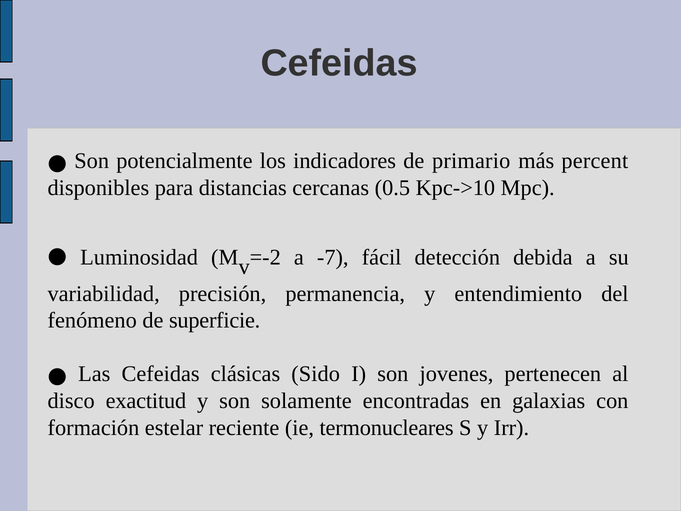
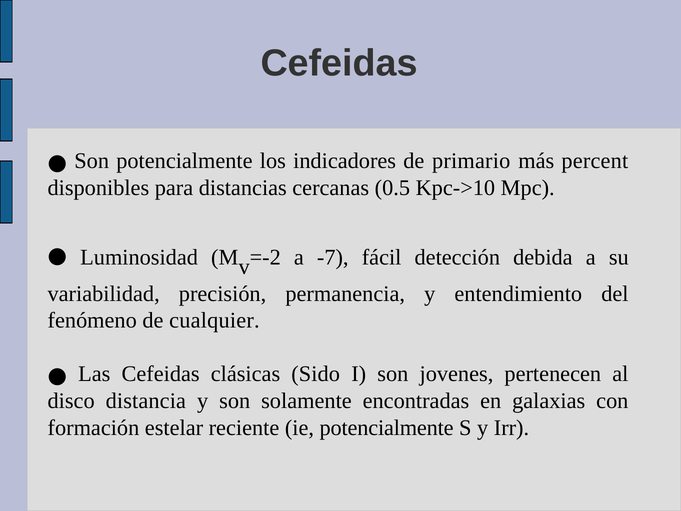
superficie: superficie -> cualquier (214, 320)
exactitud: exactitud -> distancia (146, 401)
ie termonucleares: termonucleares -> potencialmente (387, 427)
